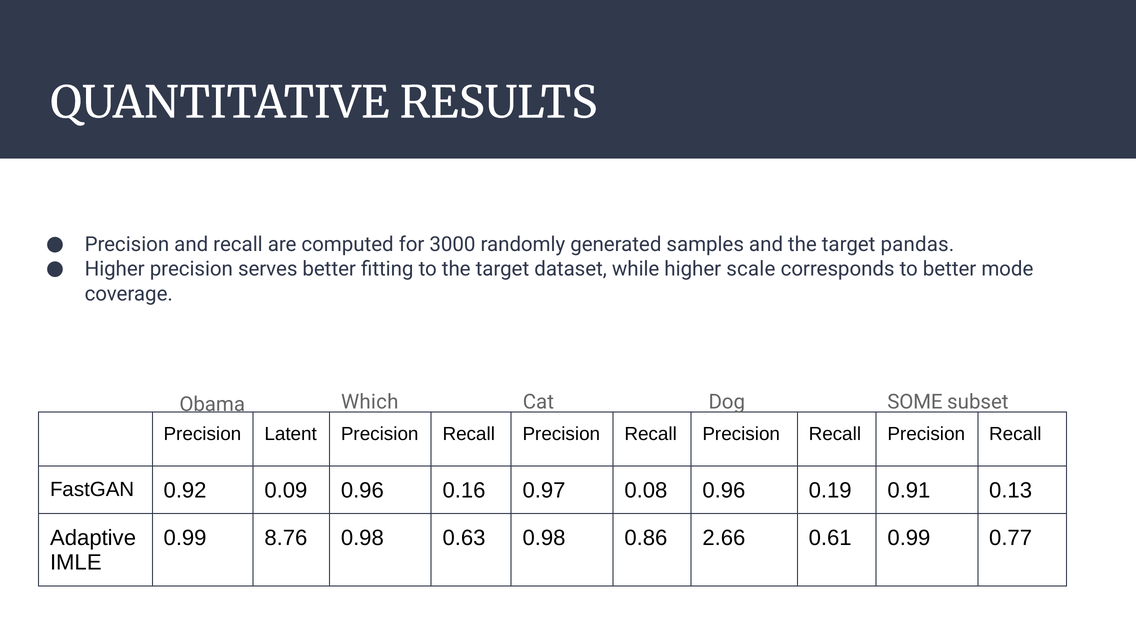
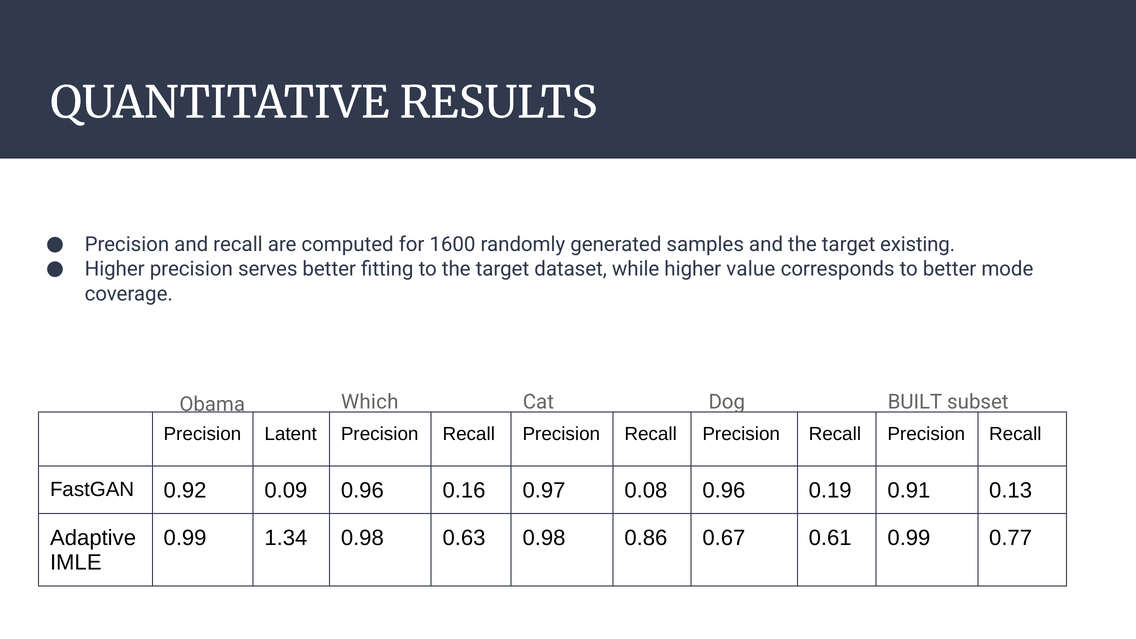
3000: 3000 -> 1600 (452, 245)
pandas: pandas -> existing (918, 245)
scale: scale -> value (751, 269)
SOME: SOME -> BUILT (915, 402)
8.76: 8.76 -> 1.34 (286, 538)
2.66: 2.66 -> 0.67 (724, 538)
